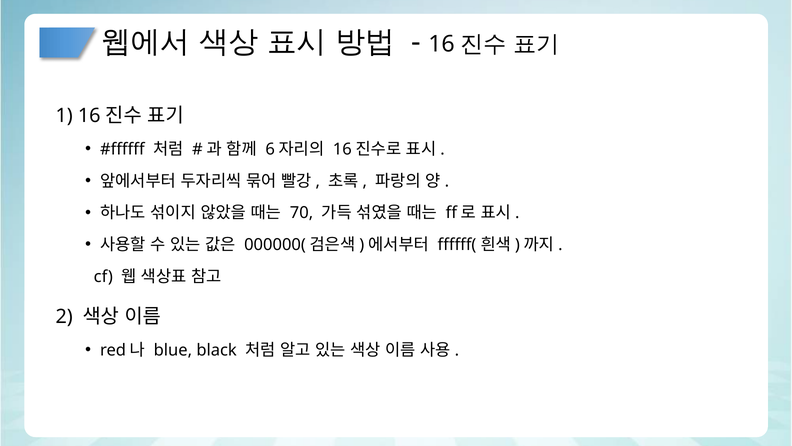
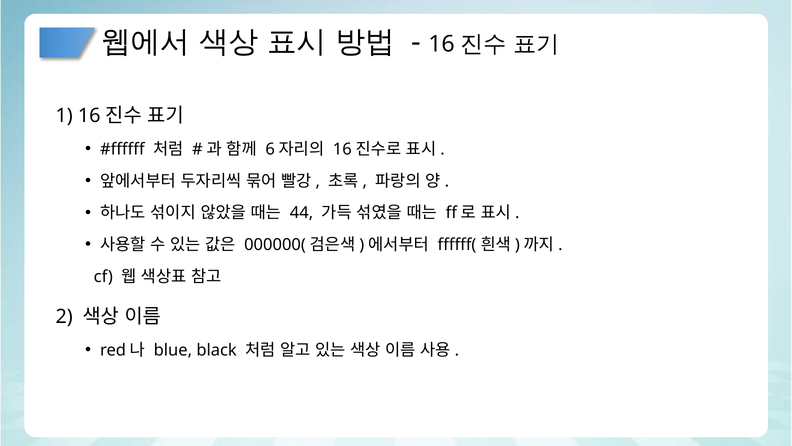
70: 70 -> 44 (302, 213)
